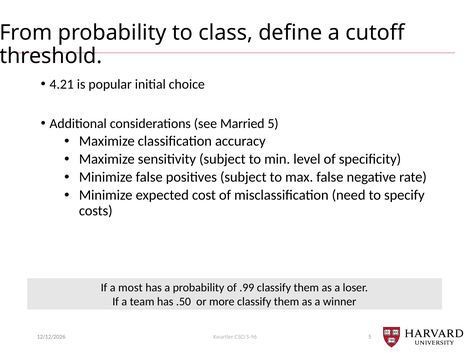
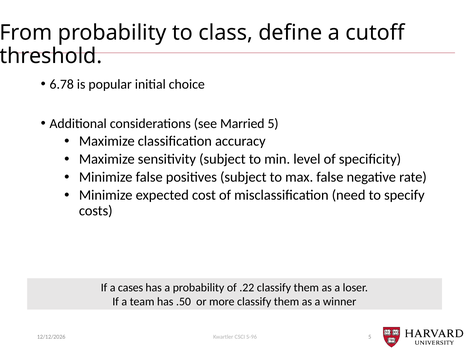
4.21: 4.21 -> 6.78 (62, 84)
most: most -> cases (131, 287)
.99: .99 -> .22 (247, 287)
